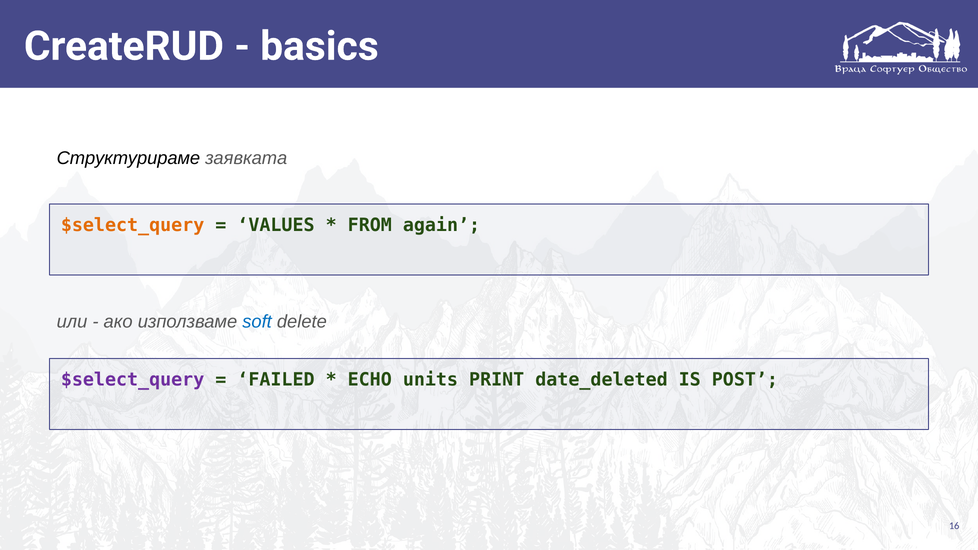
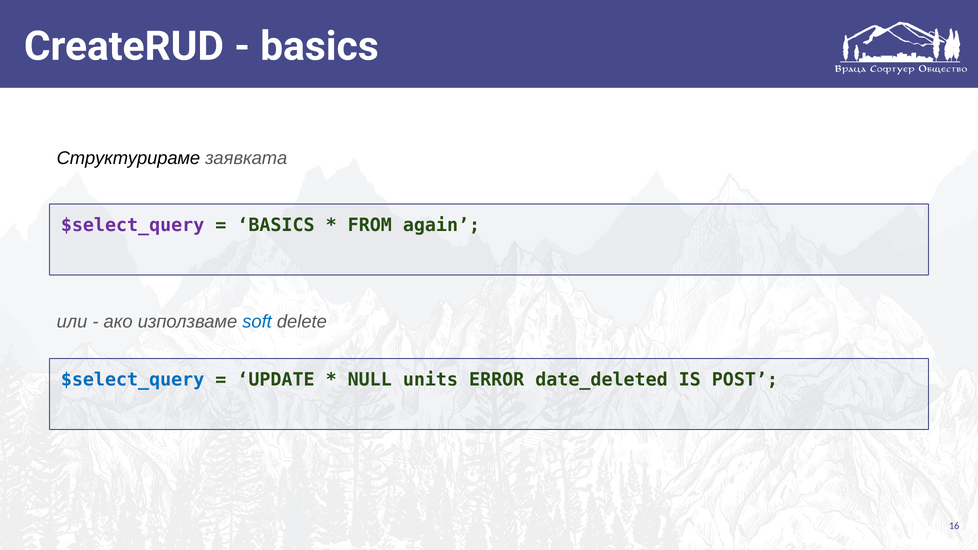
$select_query colour: orange -> purple (133, 225)
VALUES: VALUES -> BASICS (276, 225)
$select_query colour: purple -> blue (133, 380)
FAILED: FAILED -> UPDATE (276, 380)
ECHO: ECHO -> NULL (370, 380)
PRINT: PRINT -> ERROR (497, 380)
